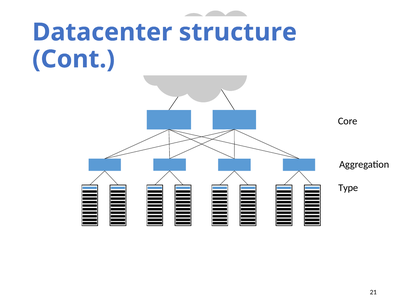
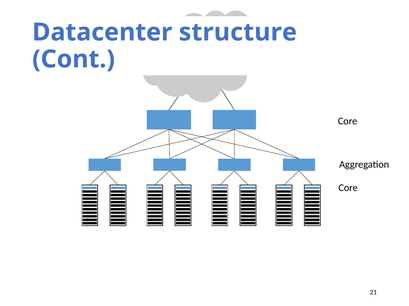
Type: Type -> Core (348, 188)
